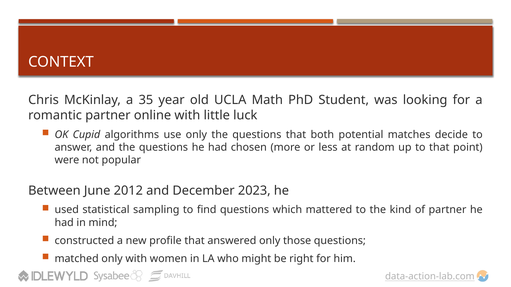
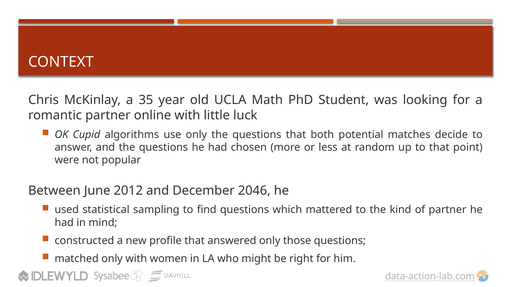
2023: 2023 -> 2046 (254, 191)
